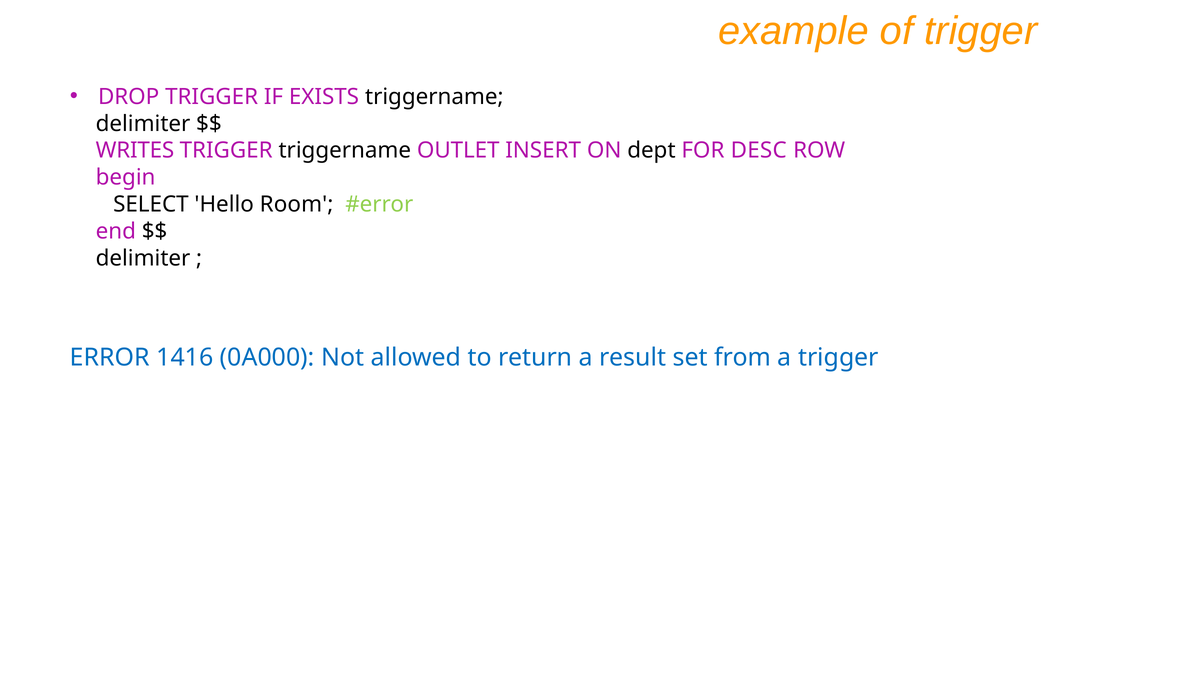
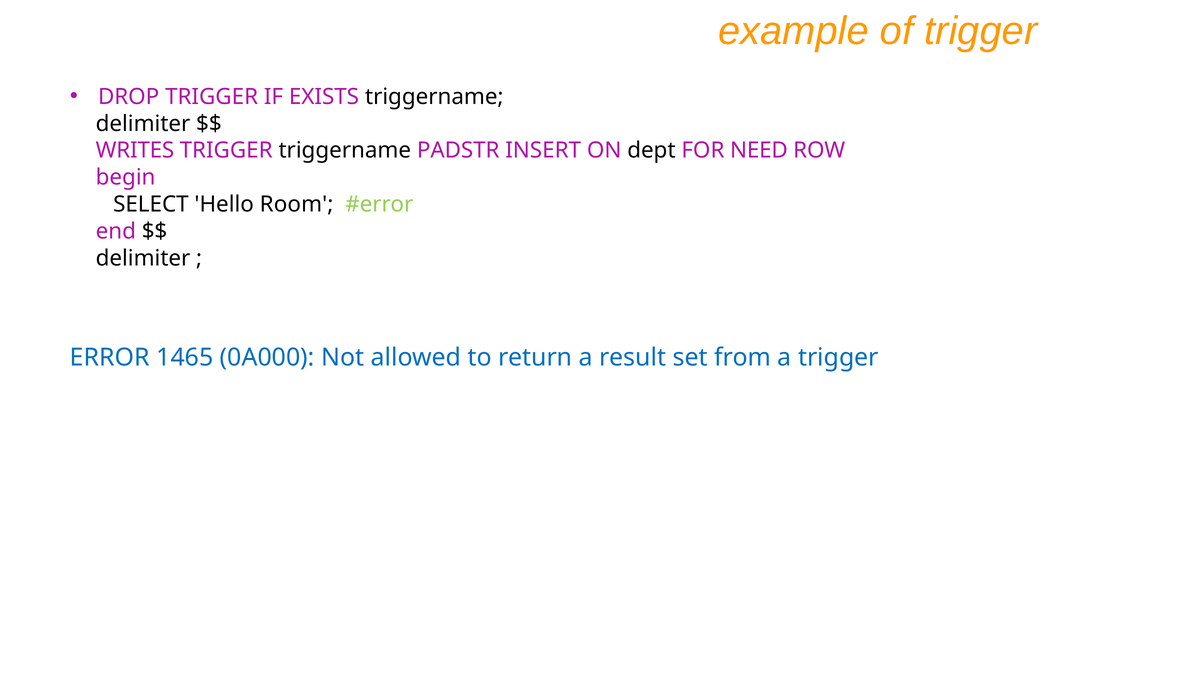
OUTLET: OUTLET -> PADSTR (458, 151)
DESC: DESC -> NEED (759, 151)
1416: 1416 -> 1465 (185, 357)
